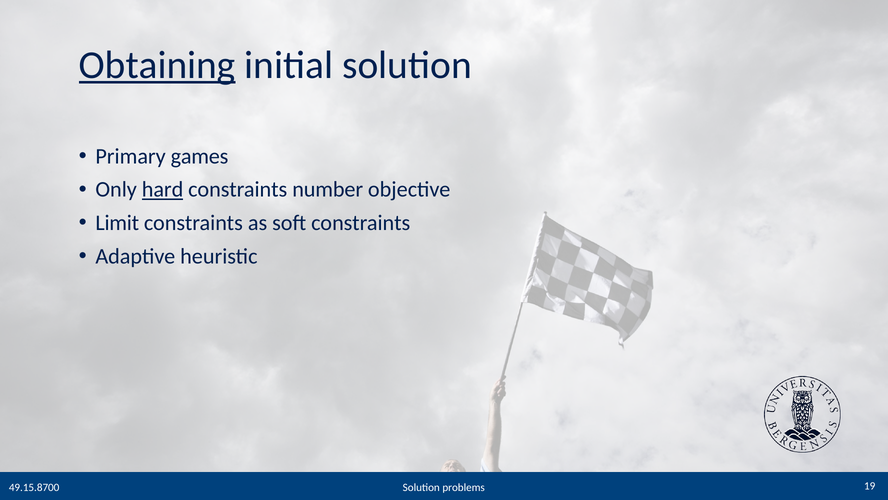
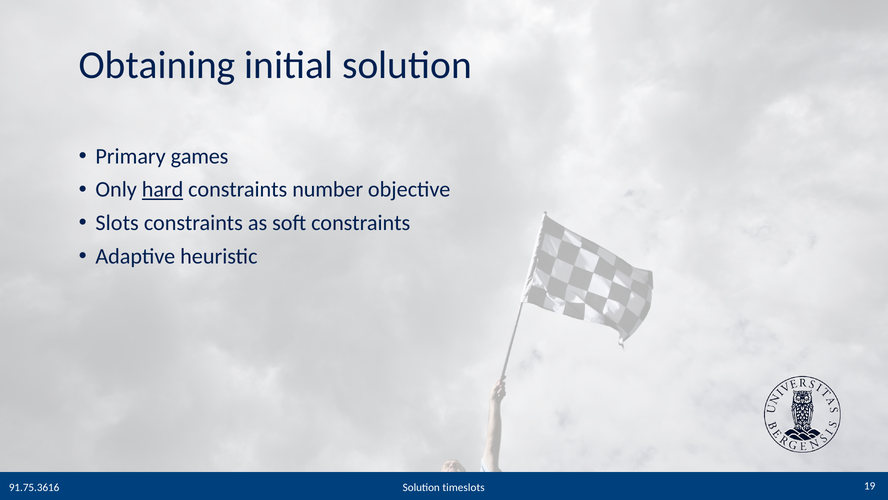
Obtaining underline: present -> none (157, 65)
Limit: Limit -> Slots (117, 223)
49.15.8700: 49.15.8700 -> 91.75.3616 (34, 487)
problems: problems -> timeslots (464, 487)
